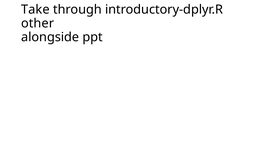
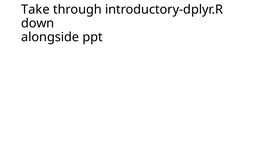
other: other -> down (38, 23)
